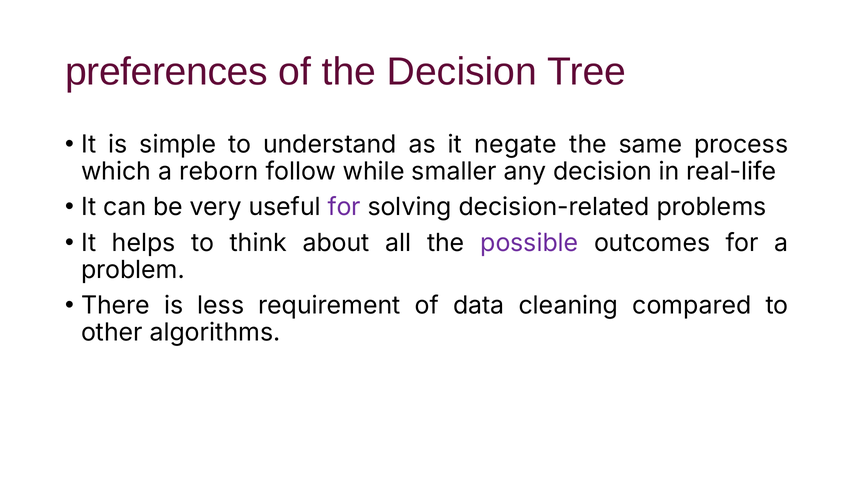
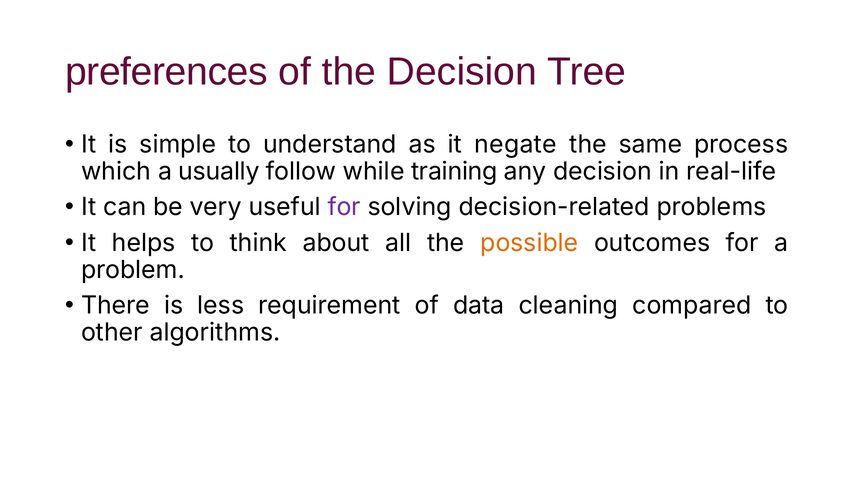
reborn: reborn -> usually (219, 171)
smaller: smaller -> training (454, 171)
possible colour: purple -> orange (529, 243)
